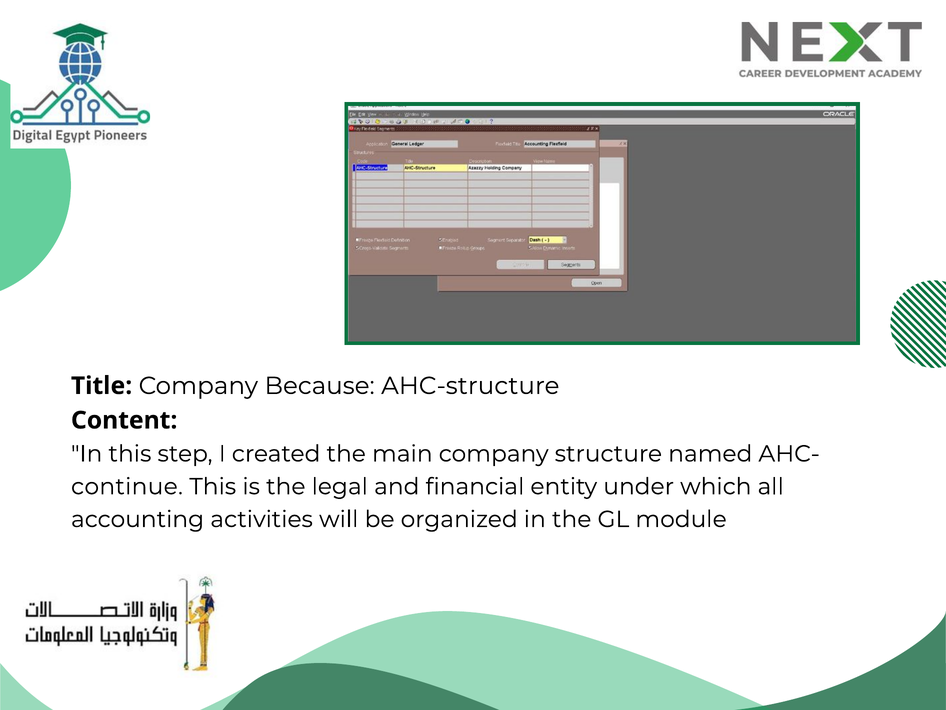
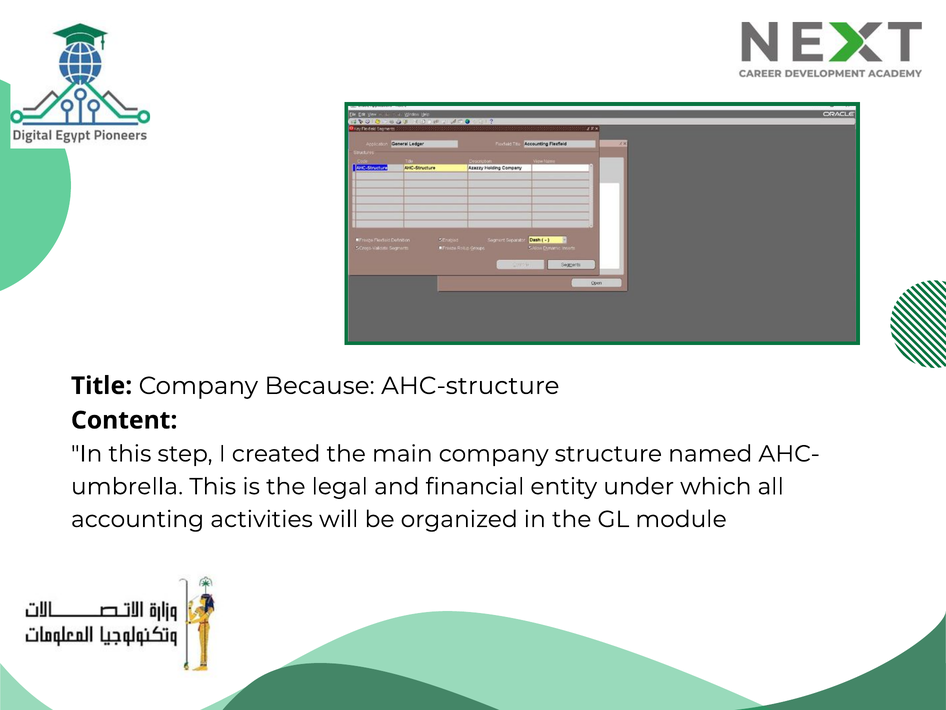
continue: continue -> umbrella (127, 486)
